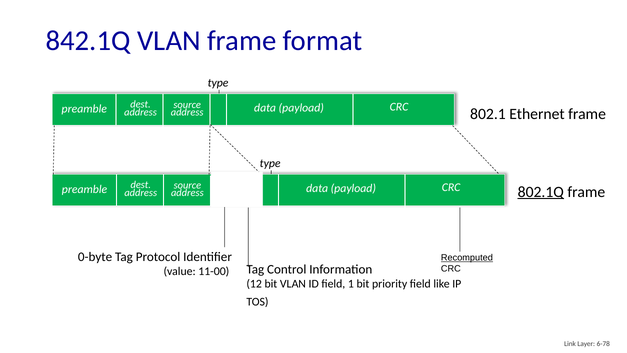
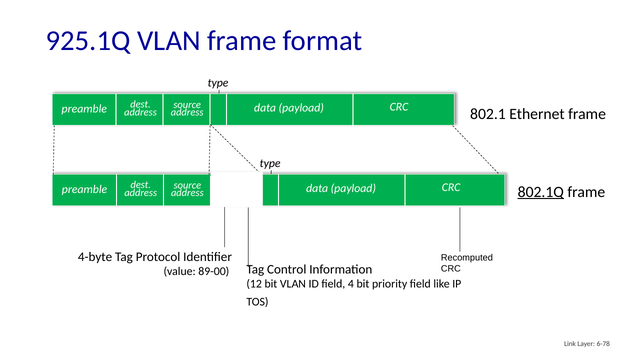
842.1Q: 842.1Q -> 925.1Q (88, 41)
0-byte: 0-byte -> 4-byte (95, 257)
Recomputed underline: present -> none (467, 258)
11-00: 11-00 -> 89-00 (214, 271)
1: 1 -> 4 (351, 284)
